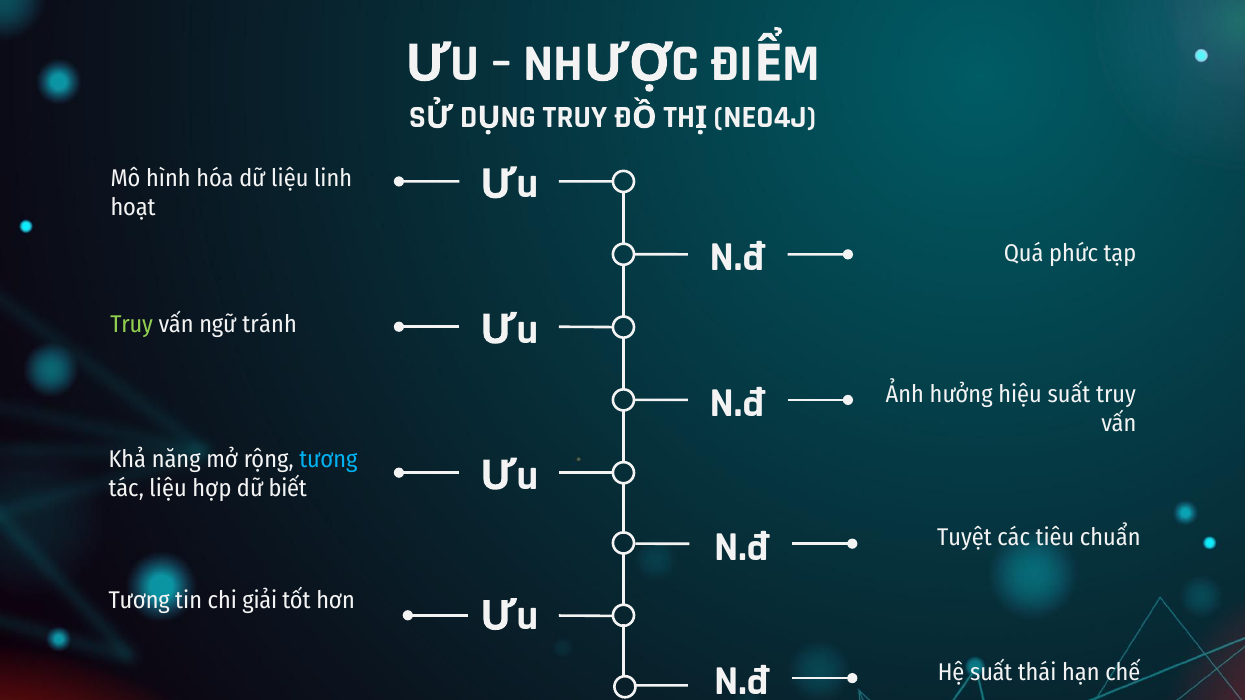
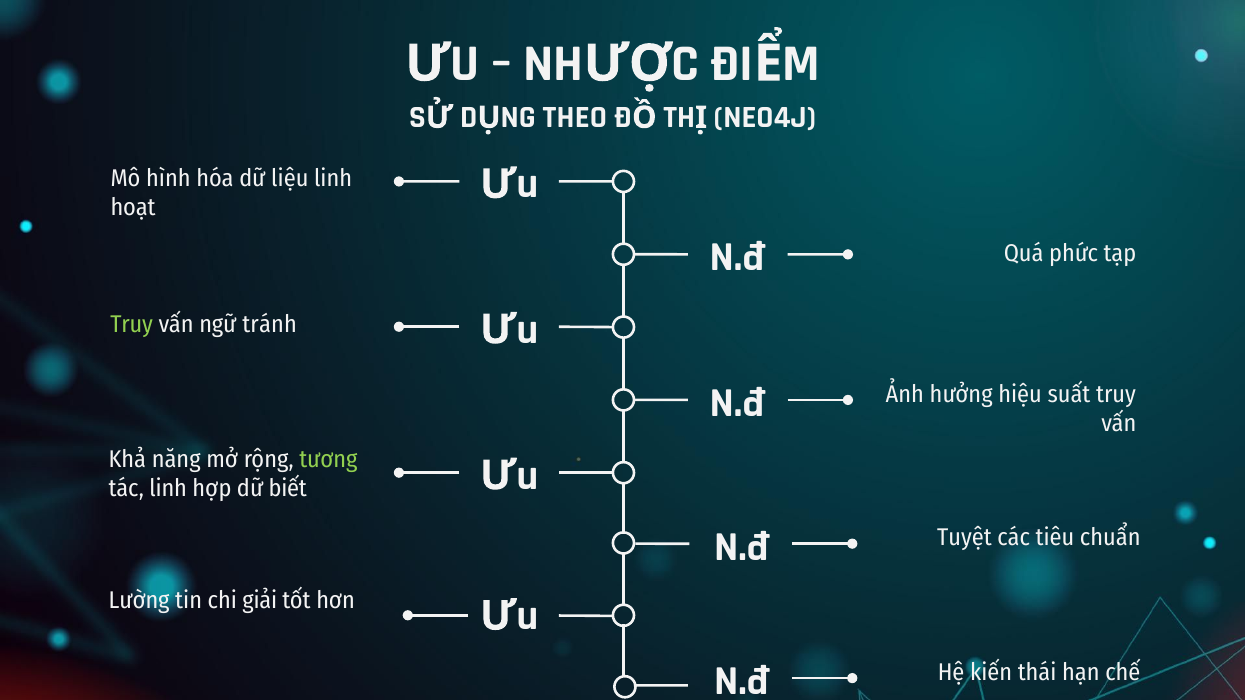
TRUY: TRUY -> THEO (575, 118)
tương colour: light blue -> light green (328, 460)
tác liệu: liệu -> linh (168, 489)
Tương: Tương -> Lường (139, 600)
Hệ suất: suất -> kiến (991, 673)
